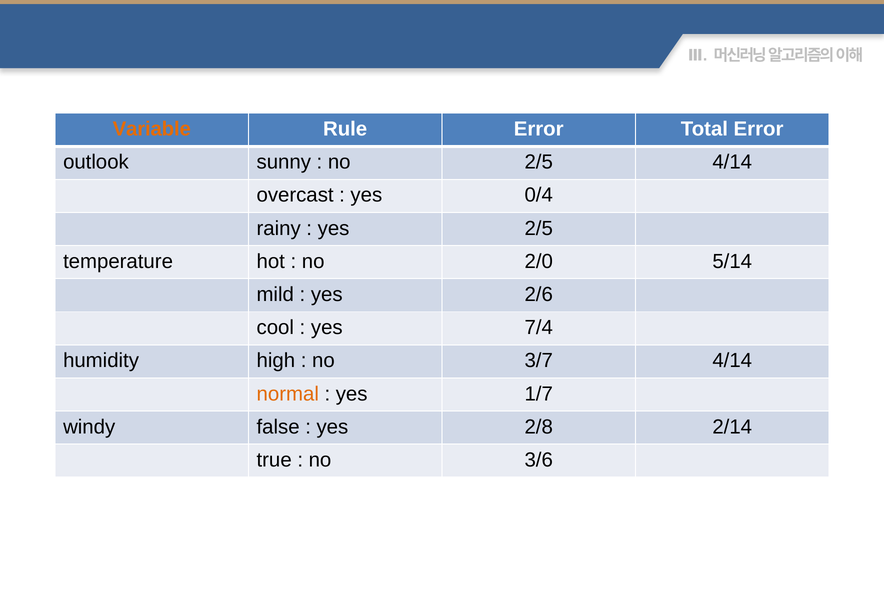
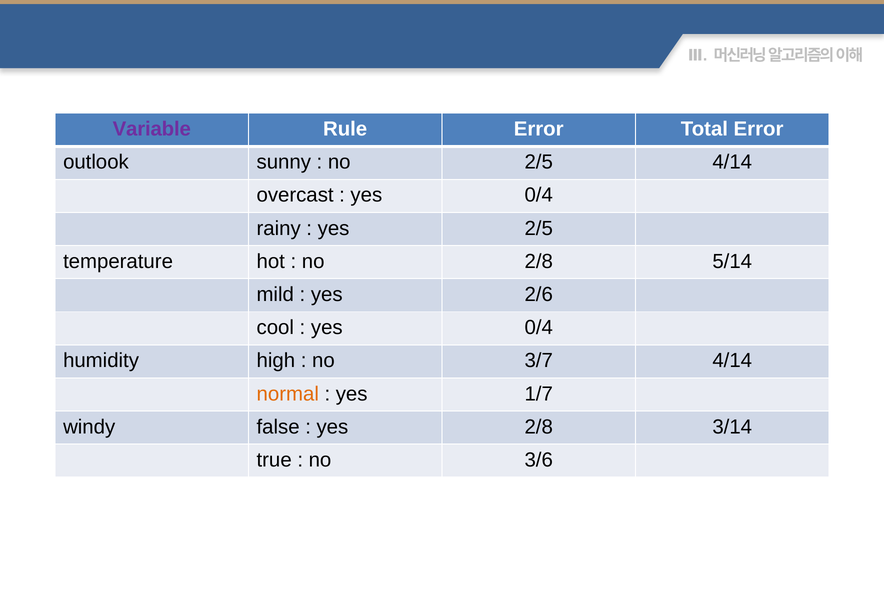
Variable colour: orange -> purple (152, 129)
no 2/0: 2/0 -> 2/8 (539, 261)
7/4: 7/4 -> 0/4 (539, 328)
2/14: 2/14 -> 3/14 (732, 427)
